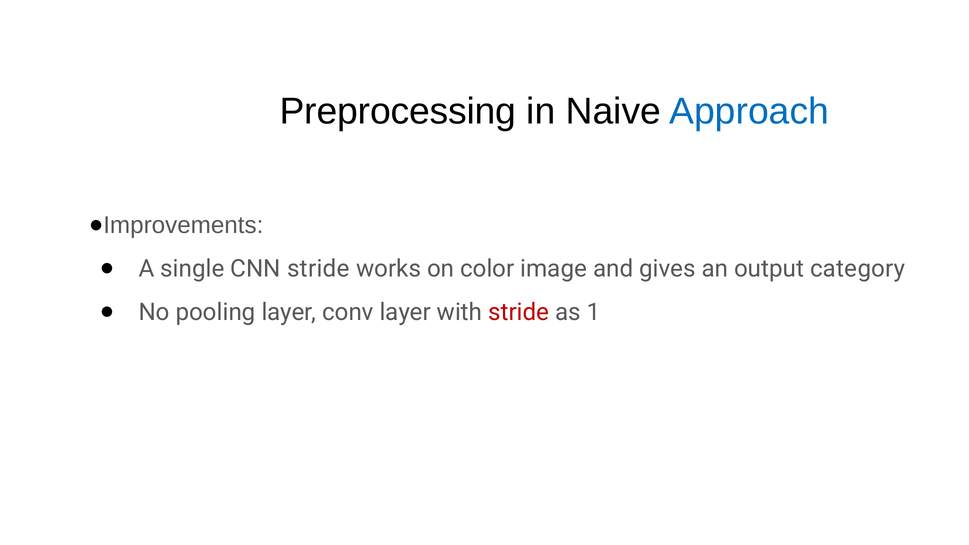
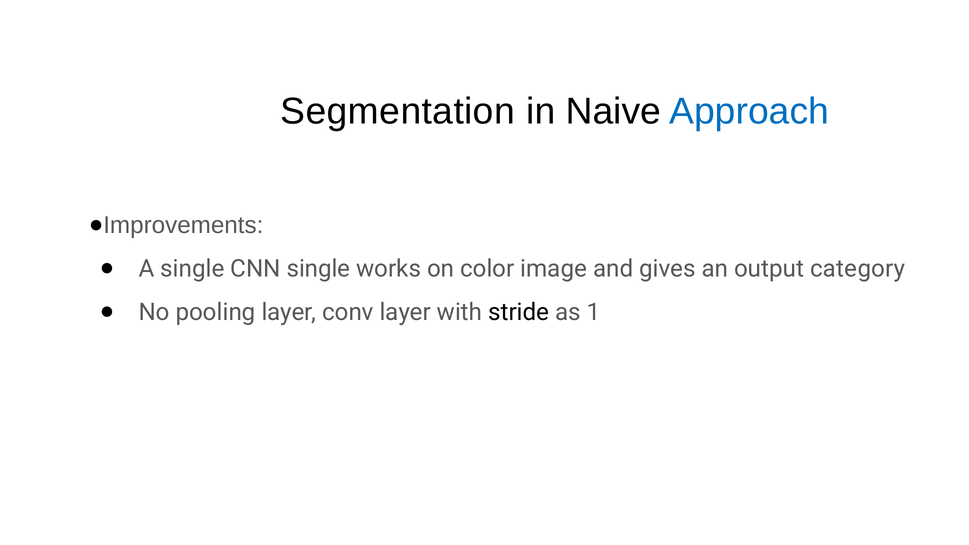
Preprocessing: Preprocessing -> Segmentation (398, 111)
CNN stride: stride -> single (318, 269)
stride colour: red -> black (519, 312)
